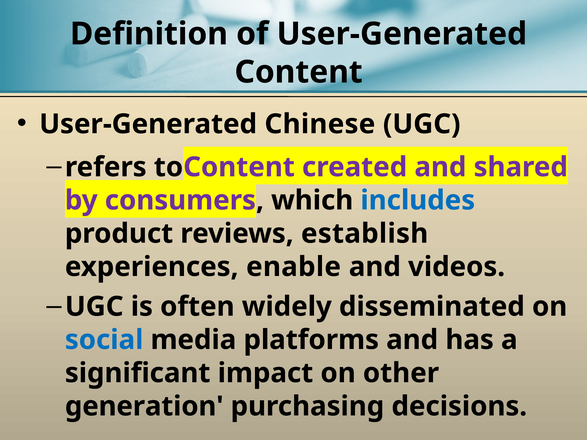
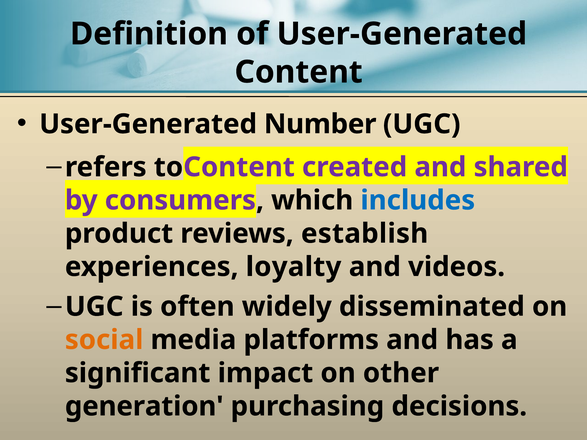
Chinese: Chinese -> Number (320, 124)
enable: enable -> loyalty (294, 267)
social colour: blue -> orange (104, 340)
